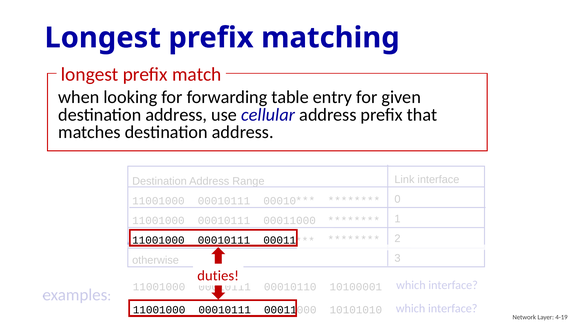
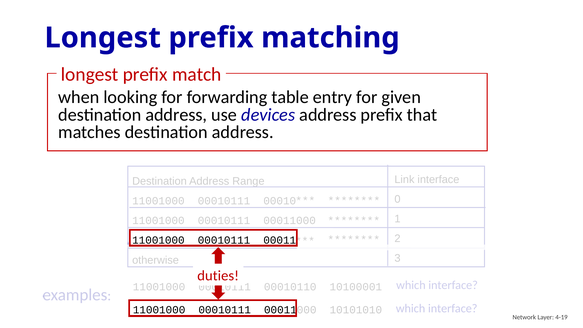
cellular: cellular -> devices (268, 115)
